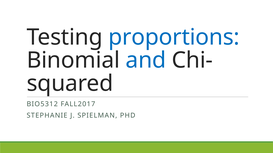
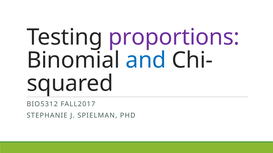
proportions colour: blue -> purple (174, 37)
